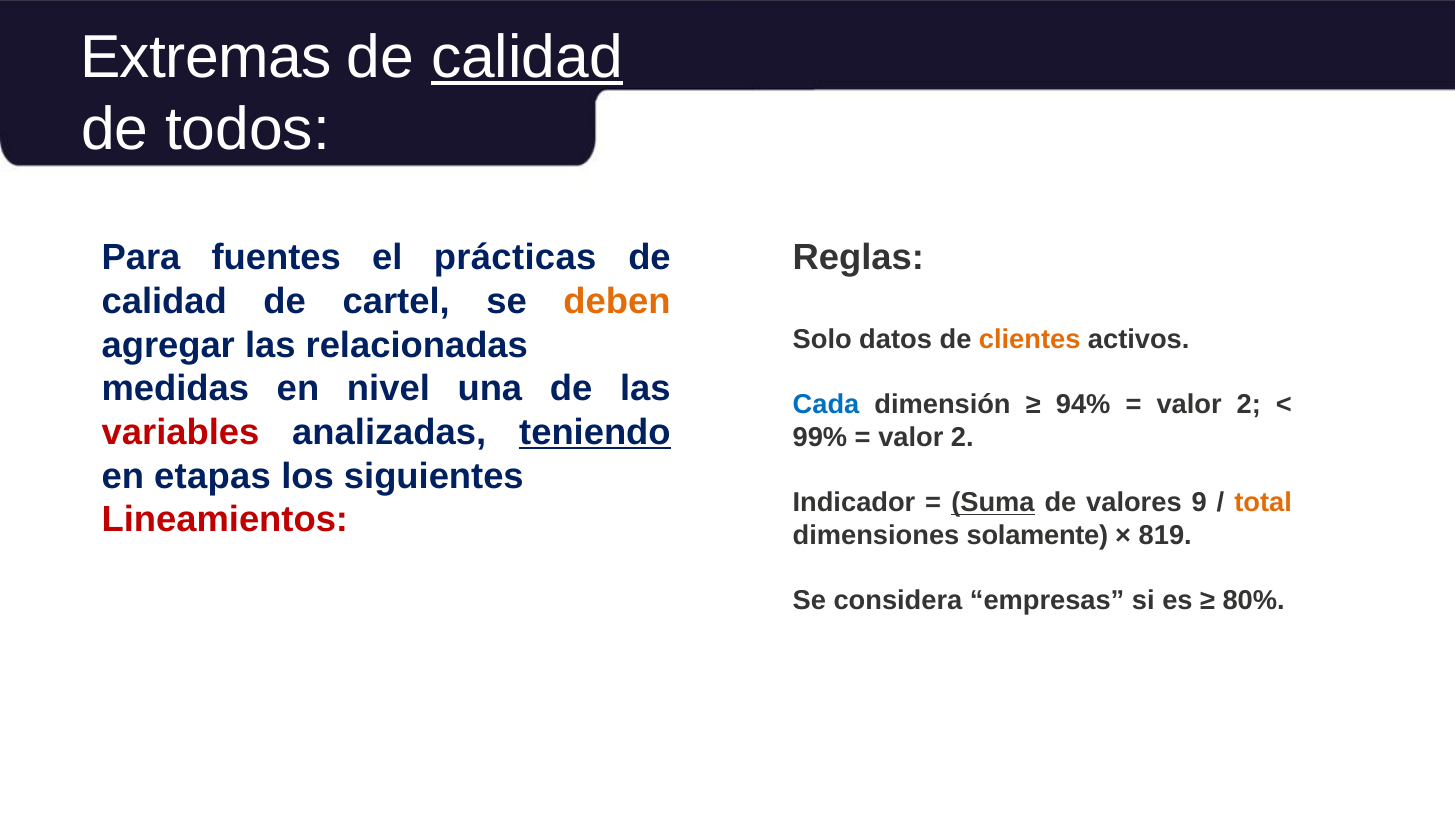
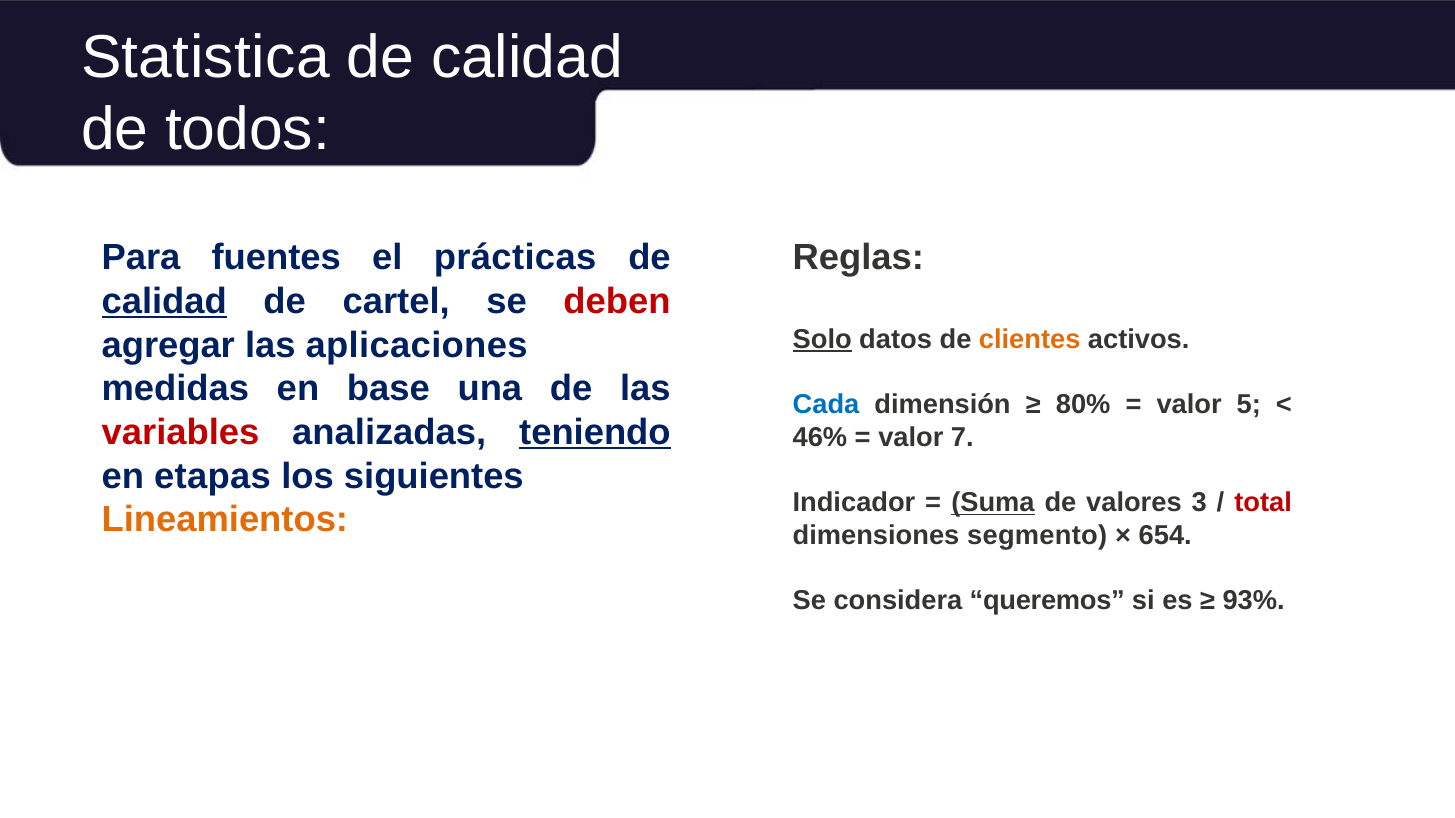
Extremas: Extremas -> Statistica (205, 57)
calidad underline: present -> none (527, 57)
calidad underline: none -> present (164, 302)
deben colour: orange -> red (617, 302)
Solo underline: none -> present (822, 339)
relacionadas: relacionadas -> aplicaciones (417, 345)
nivel: nivel -> base (388, 389)
94%: 94% -> 80% (1083, 405)
2: 2 -> 5 (1249, 405)
99%: 99% -> 46% (820, 438)
2: 2 -> 7 (962, 438)
9: 9 -> 3 (1199, 503)
total colour: orange -> red (1263, 503)
Lineamientos colour: red -> orange (225, 520)
solamente: solamente -> segmento (1037, 536)
819: 819 -> 654 (1165, 536)
empresas: empresas -> queremos (1047, 601)
80%: 80% -> 93% (1254, 601)
